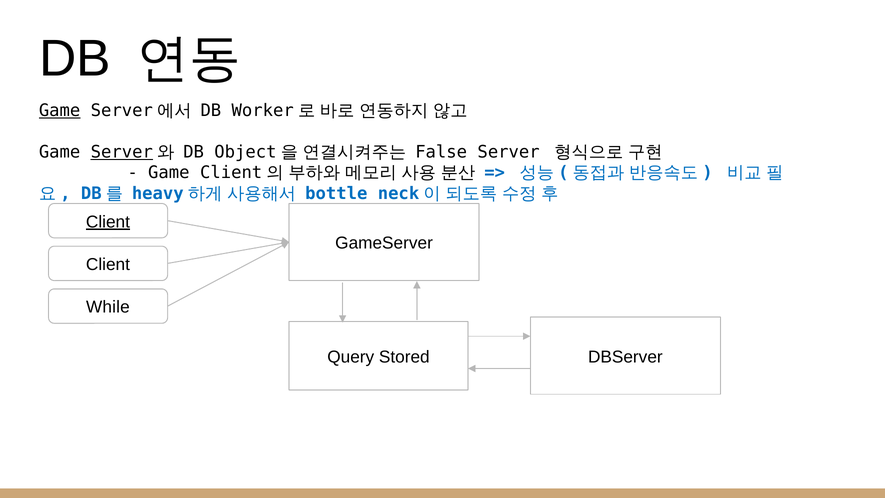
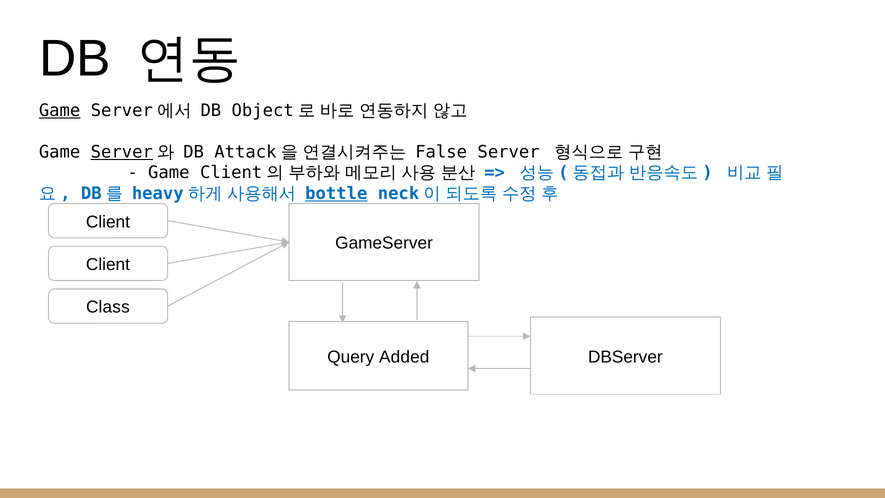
Worker: Worker -> Object (263, 111)
Object: Object -> Attack (245, 152)
bottle underline: none -> present (336, 193)
Client underline: present -> none (108, 222)
While: While -> Class (108, 307)
Stored: Stored -> Added (404, 357)
